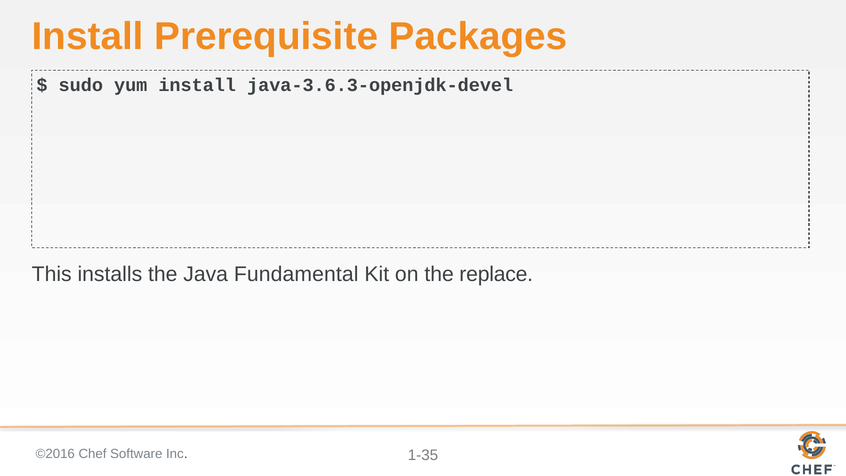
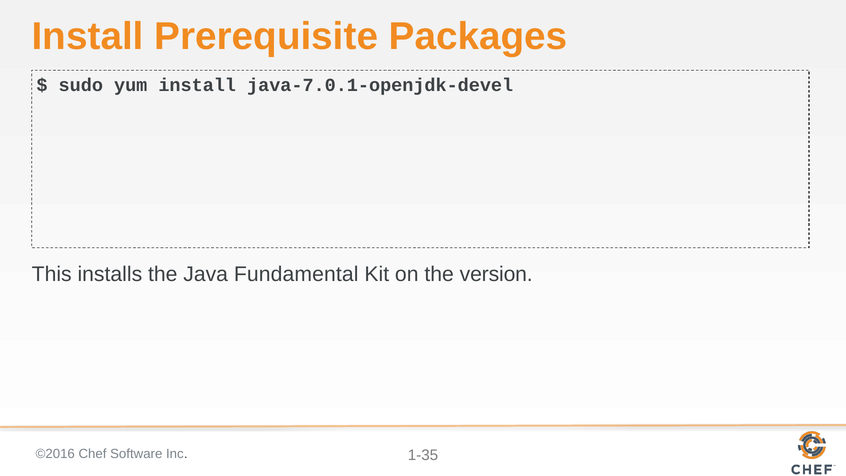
java-3.6.3-openjdk-devel: java-3.6.3-openjdk-devel -> java-7.0.1-openjdk-devel (380, 85)
replace: replace -> version (496, 274)
